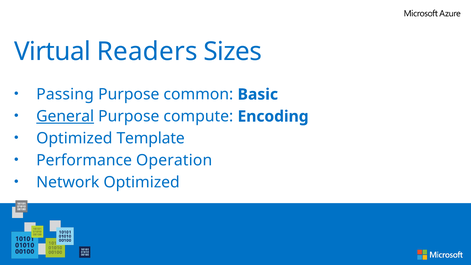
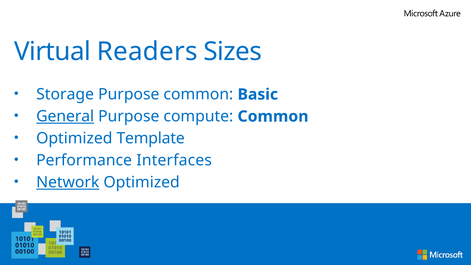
Passing: Passing -> Storage (65, 94)
compute Encoding: Encoding -> Common (273, 116)
Operation: Operation -> Interfaces (174, 160)
Network underline: none -> present (68, 182)
